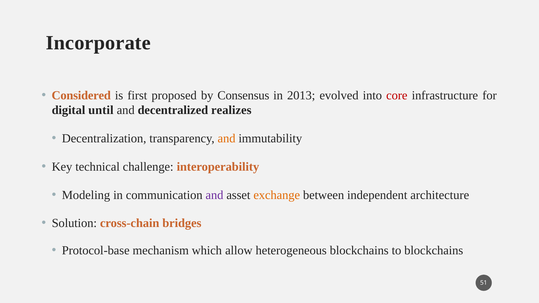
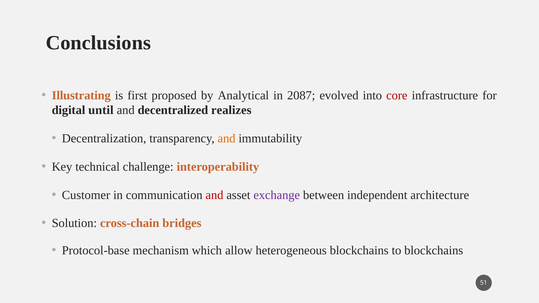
Incorporate: Incorporate -> Conclusions (98, 43)
Considered: Considered -> Illustrating (81, 95)
Consensus: Consensus -> Analytical (243, 95)
2013: 2013 -> 2087 (301, 95)
Modeling: Modeling -> Customer (86, 195)
and colour: purple -> red (214, 195)
exchange colour: orange -> purple (277, 195)
